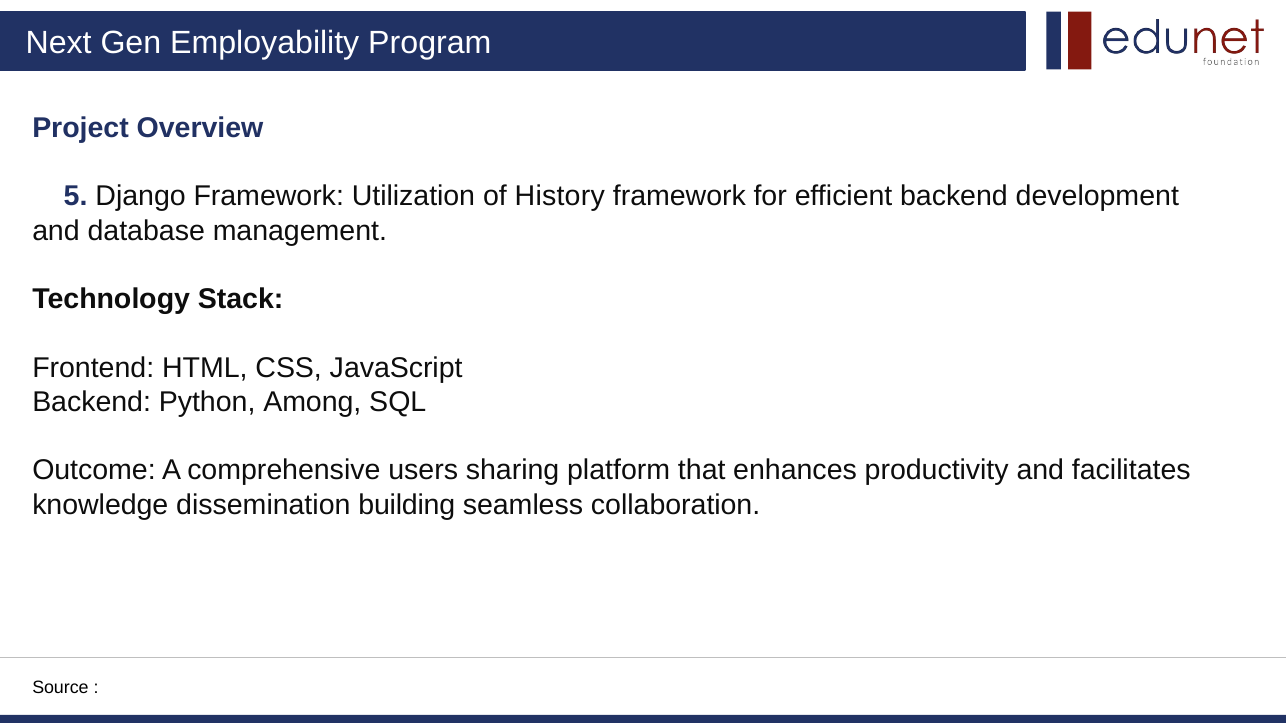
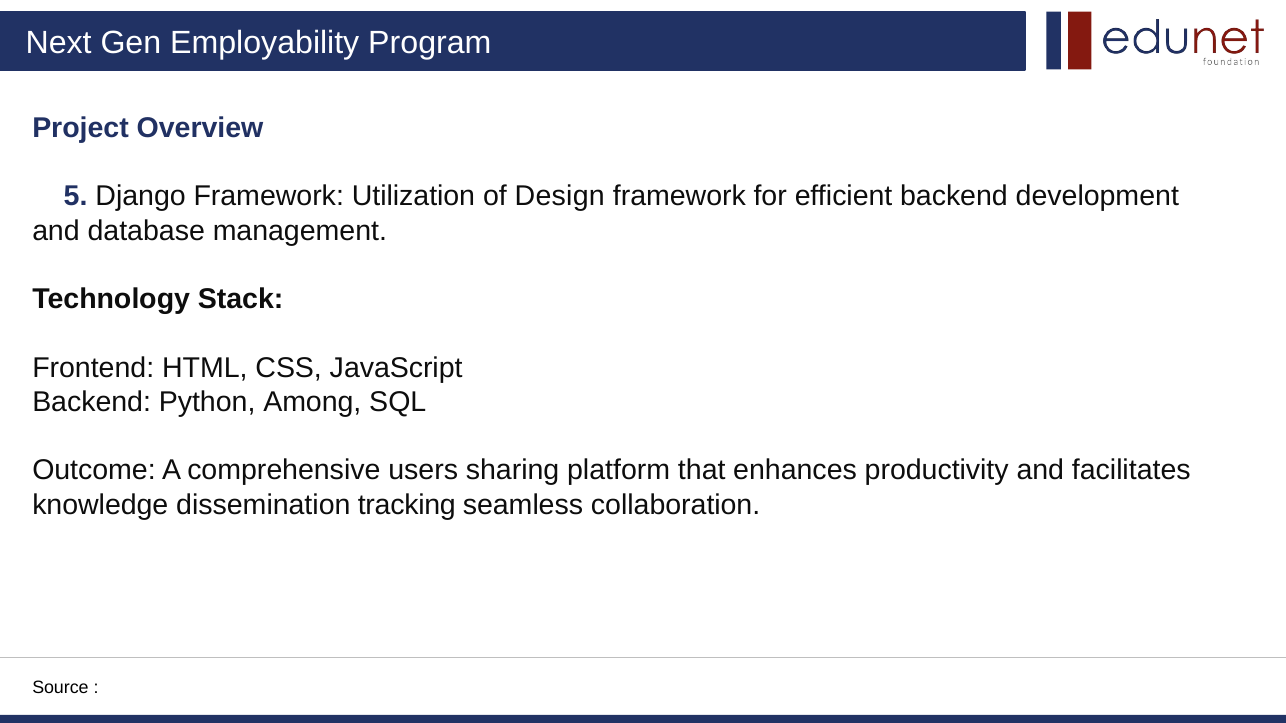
History: History -> Design (560, 196)
building: building -> tracking (407, 505)
